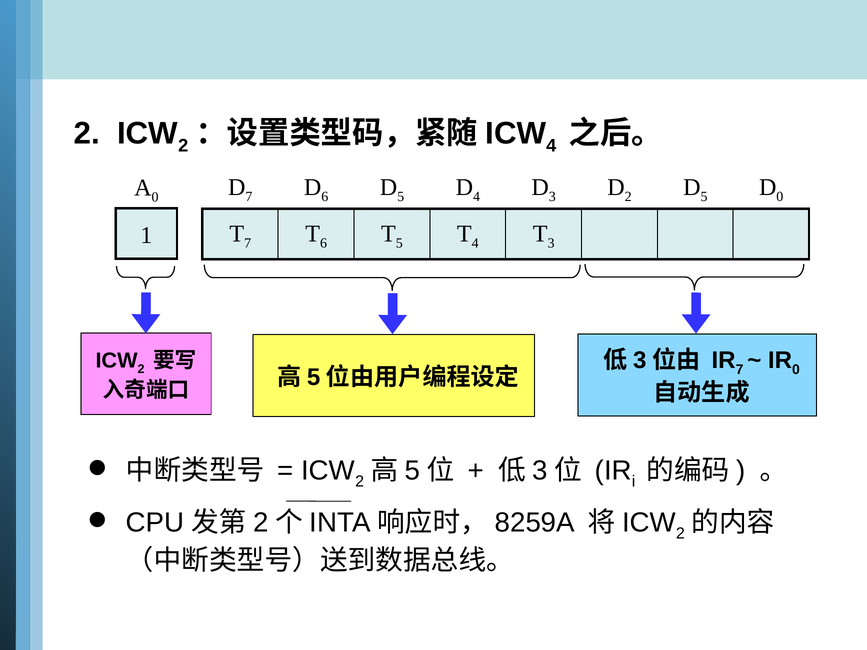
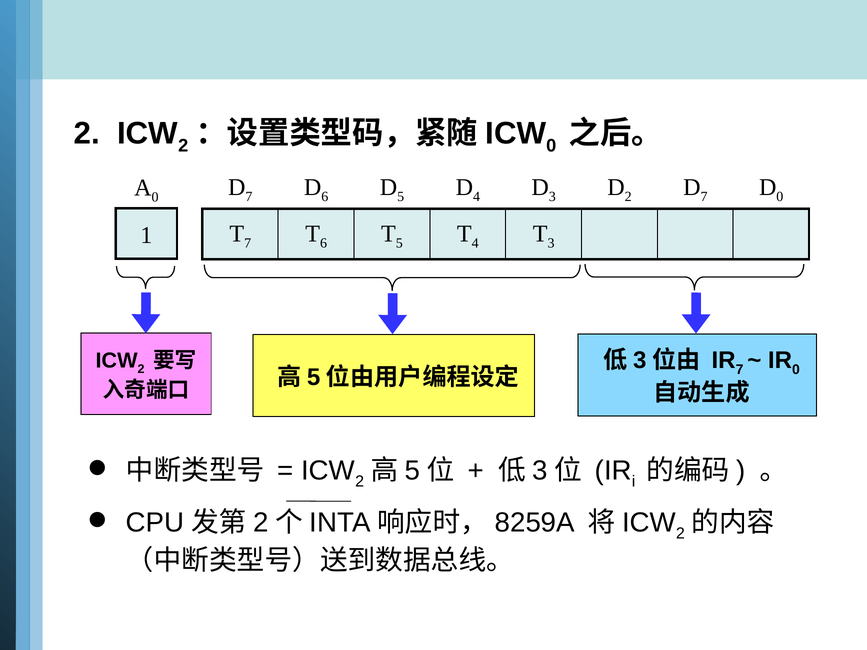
4: 4 -> 0 (551, 146)
5: 5 -> 7 (704, 197)
